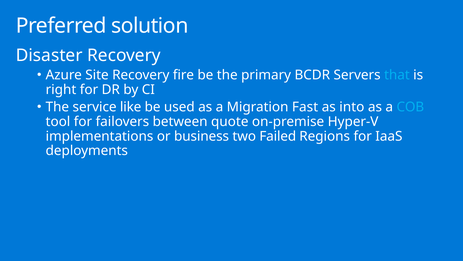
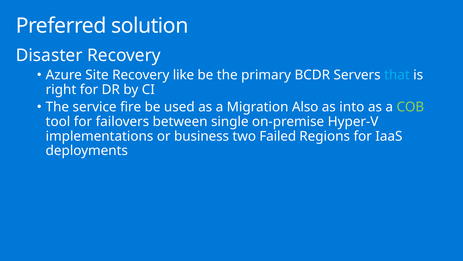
fire: fire -> like (183, 75)
like: like -> fire (131, 107)
Fast: Fast -> Also (305, 107)
COB colour: light blue -> light green (410, 107)
quote: quote -> single (230, 121)
